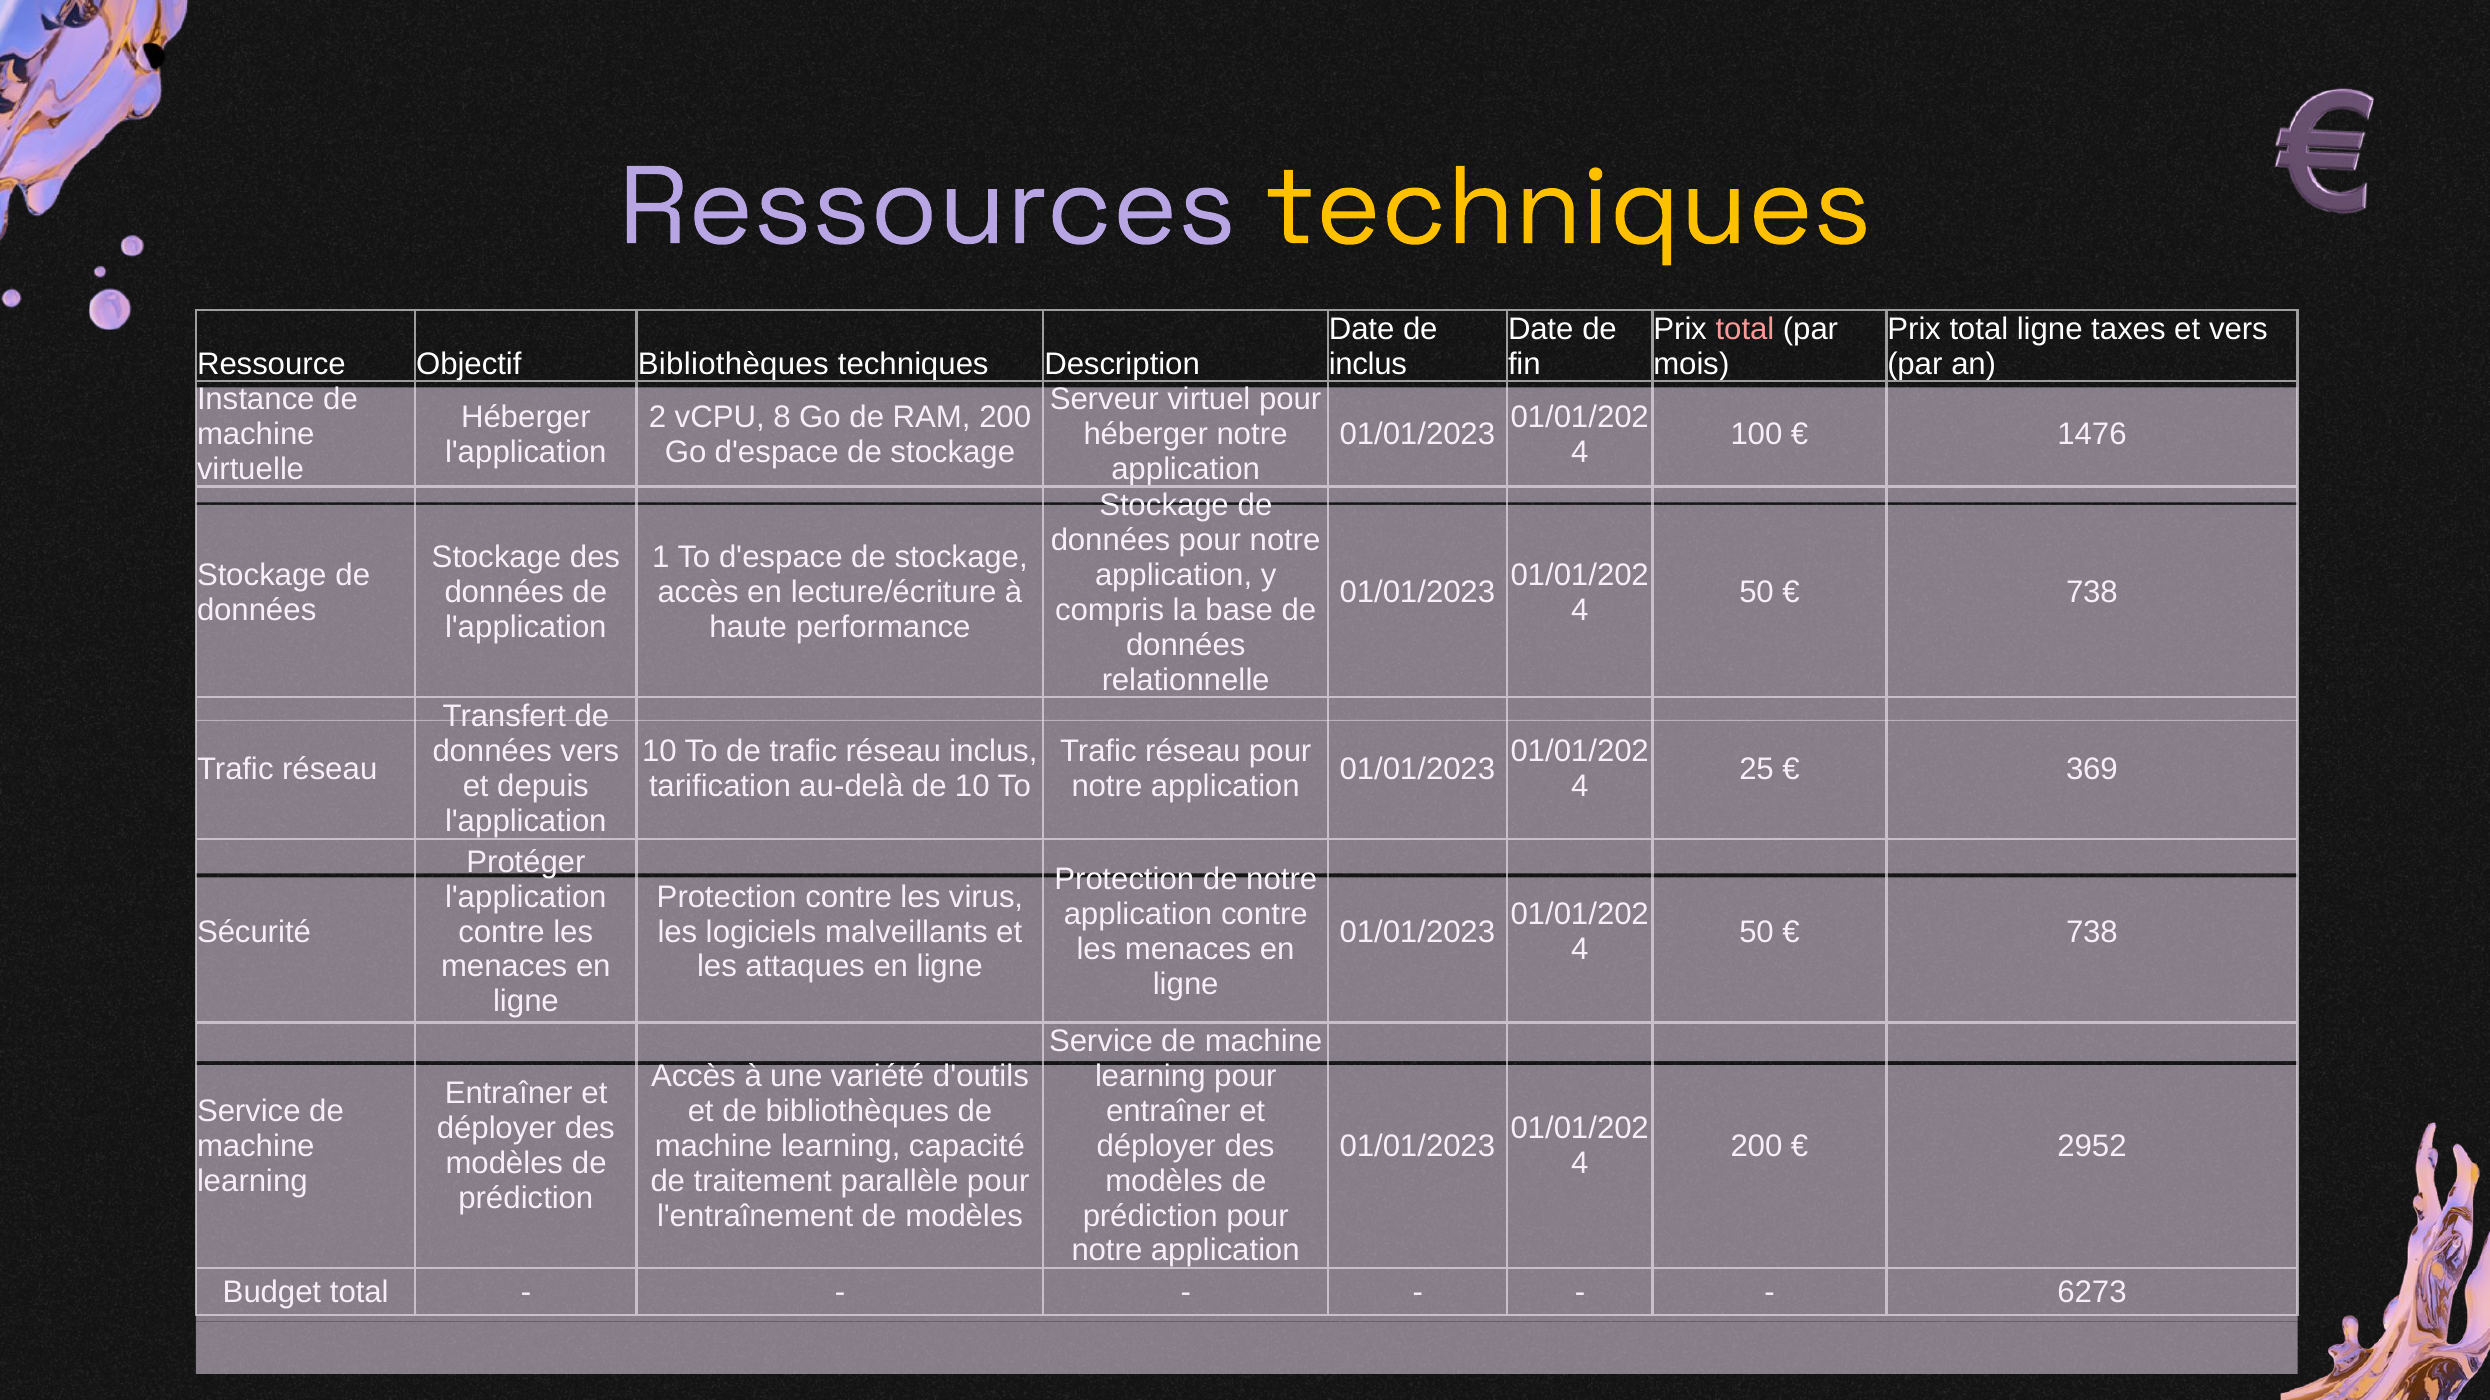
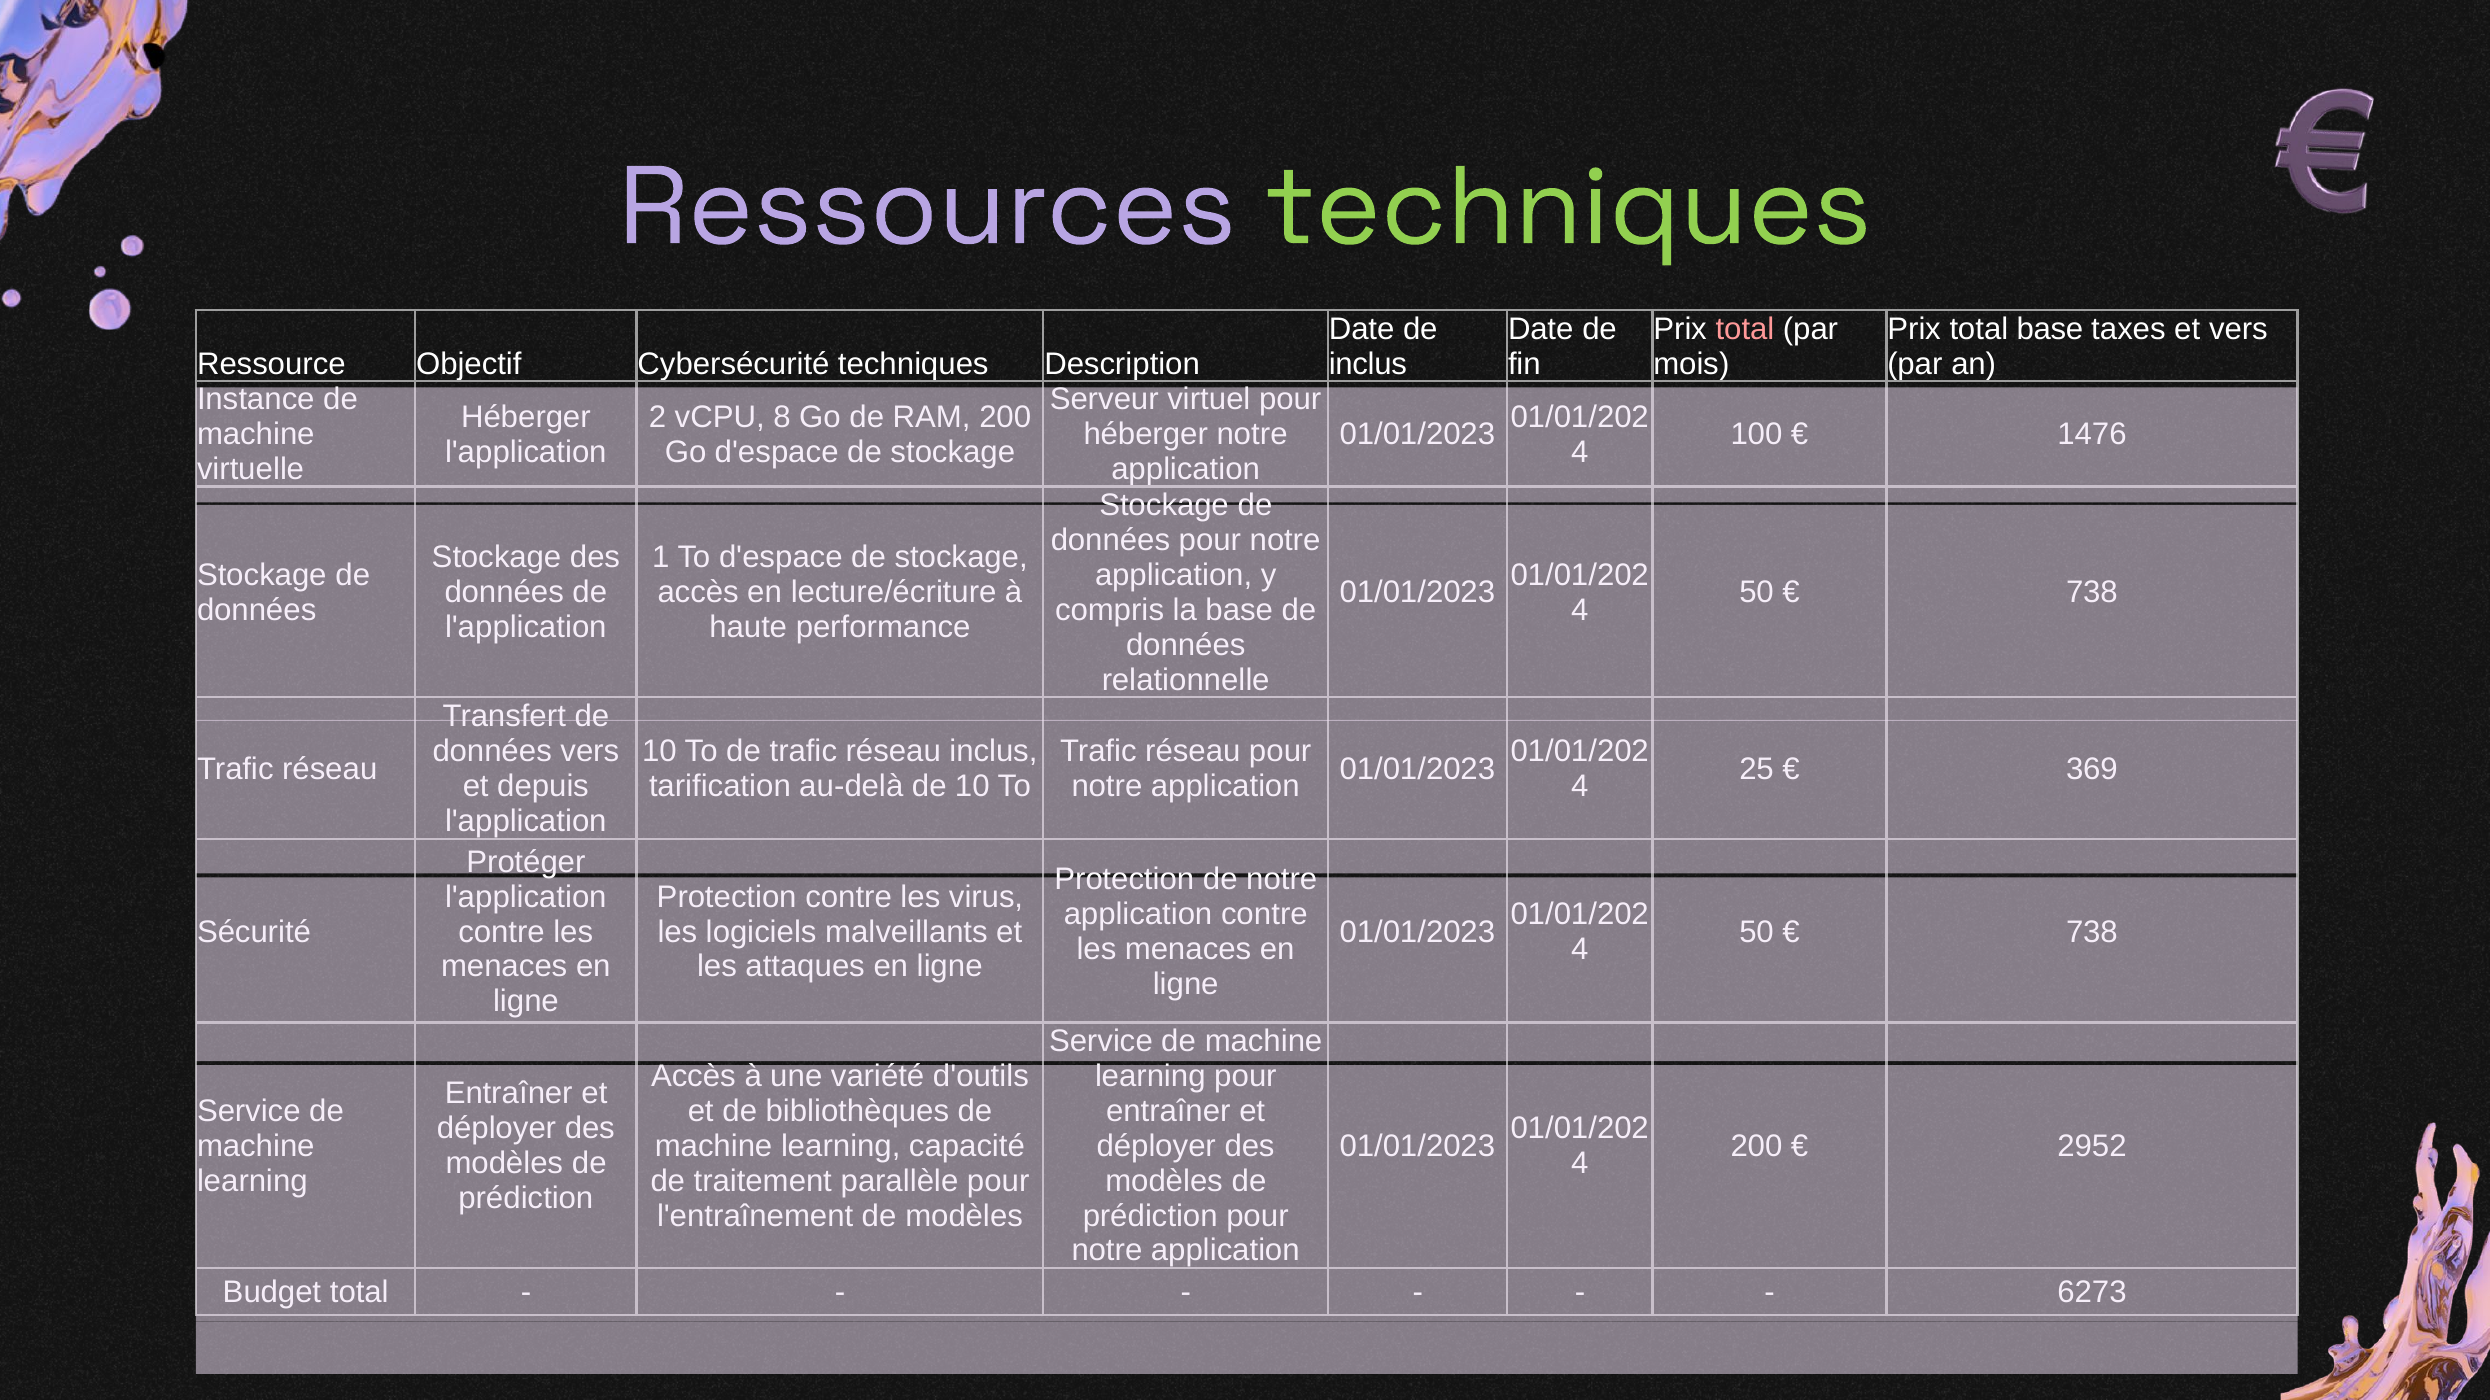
techniques colour: yellow -> light green (1568, 207)
total ligne: ligne -> base (2050, 329)
Objectif Bibliothèques: Bibliothèques -> Cybersécurité (733, 364)
